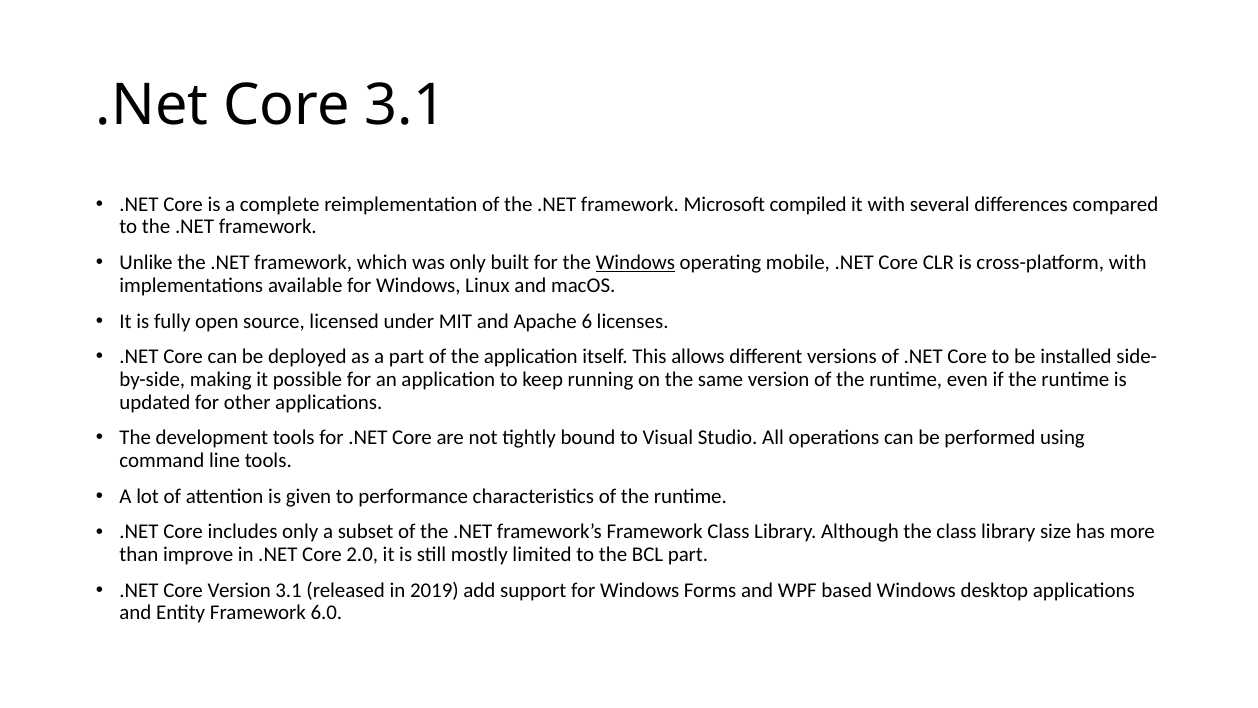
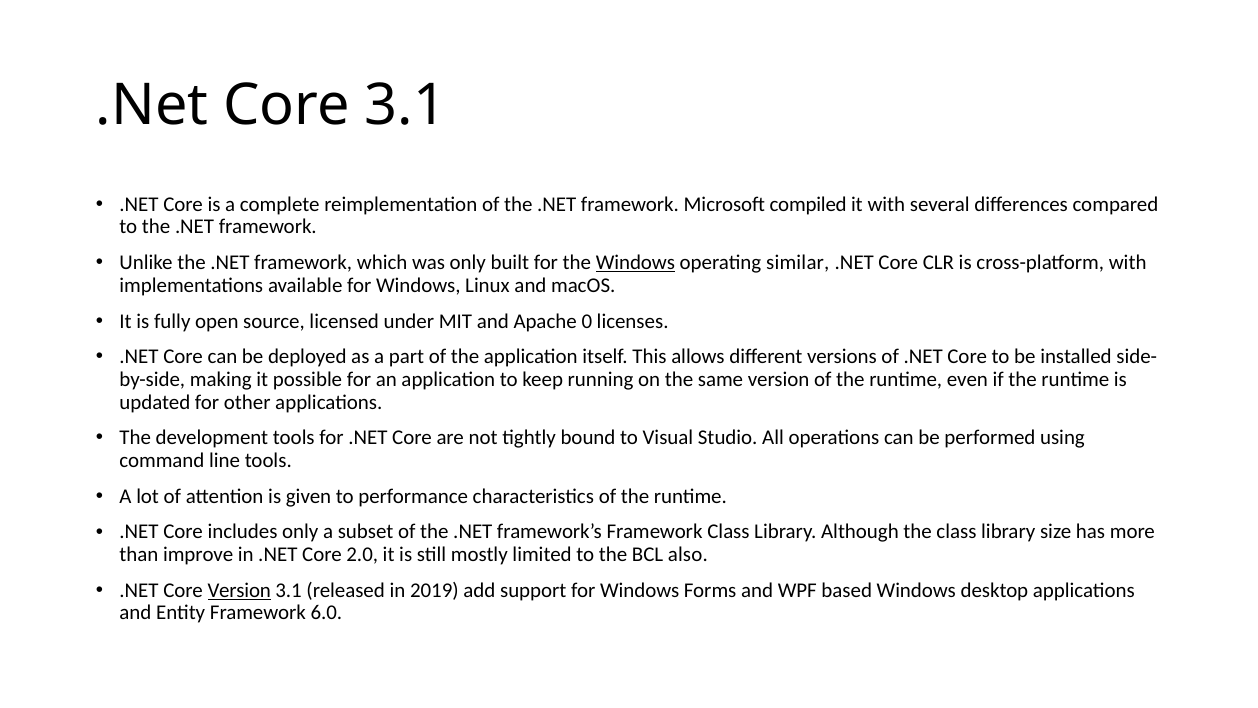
mobile: mobile -> similar (798, 263)
6: 6 -> 0 (587, 321)
BCL part: part -> also (688, 554)
Version underline: none -> present (239, 590)
